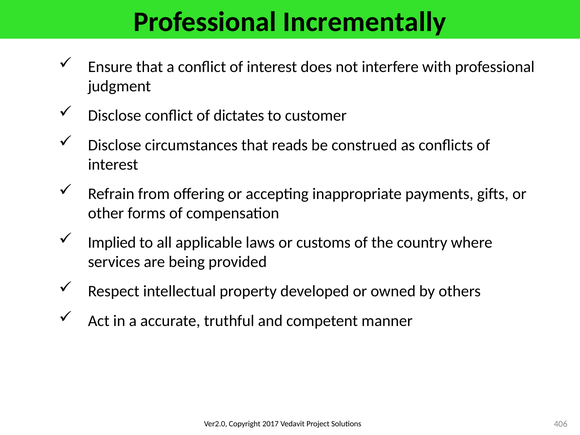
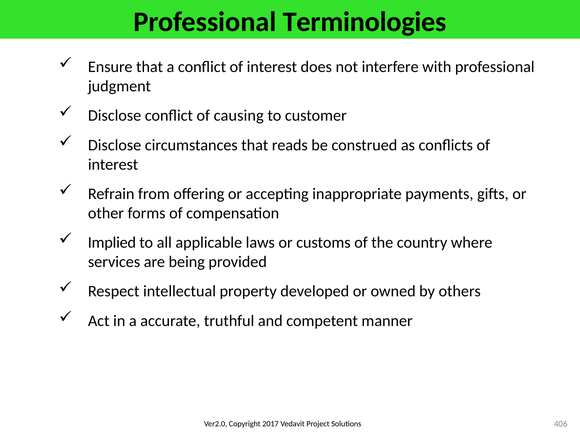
Incrementally: Incrementally -> Terminologies (365, 22)
dictates: dictates -> causing (239, 116)
